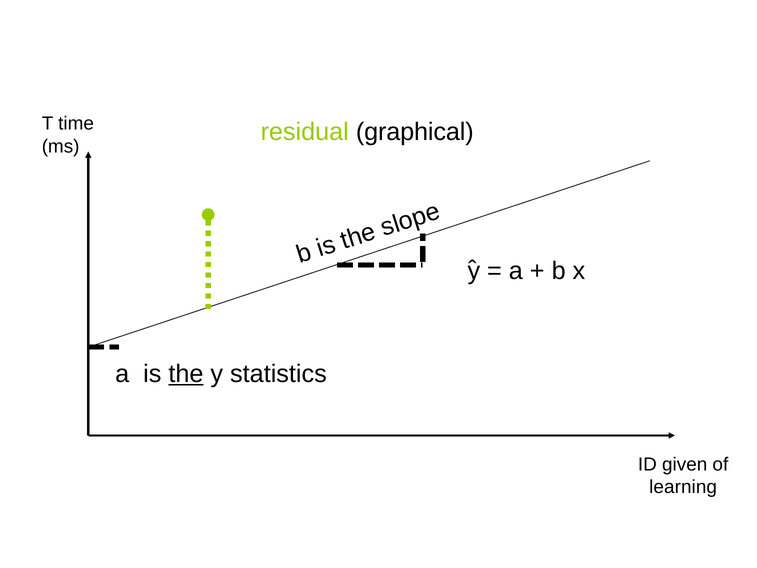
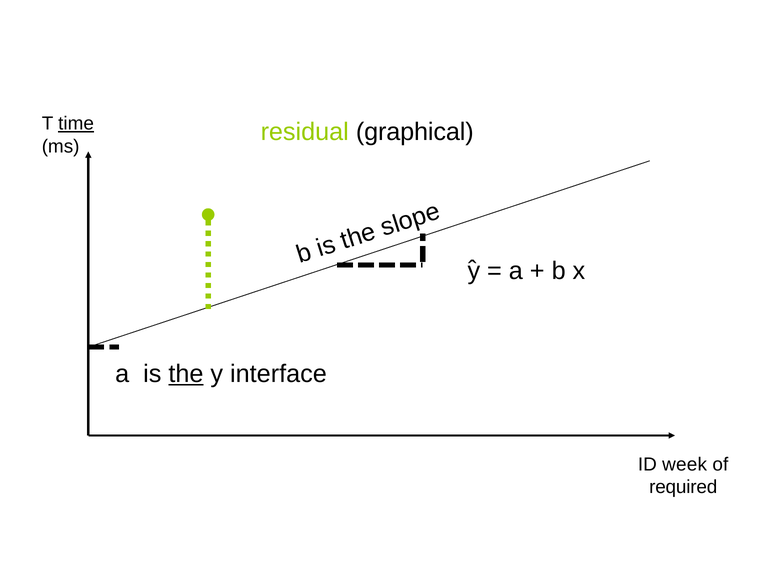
time underline: none -> present (76, 124)
statistics: statistics -> interface (278, 374)
given: given -> week (685, 464)
learning: learning -> required (683, 487)
